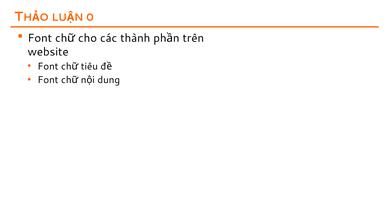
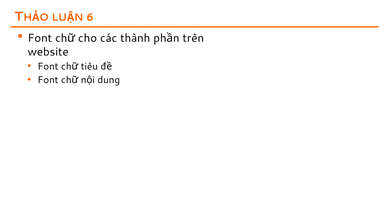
0: 0 -> 6 (90, 17)
